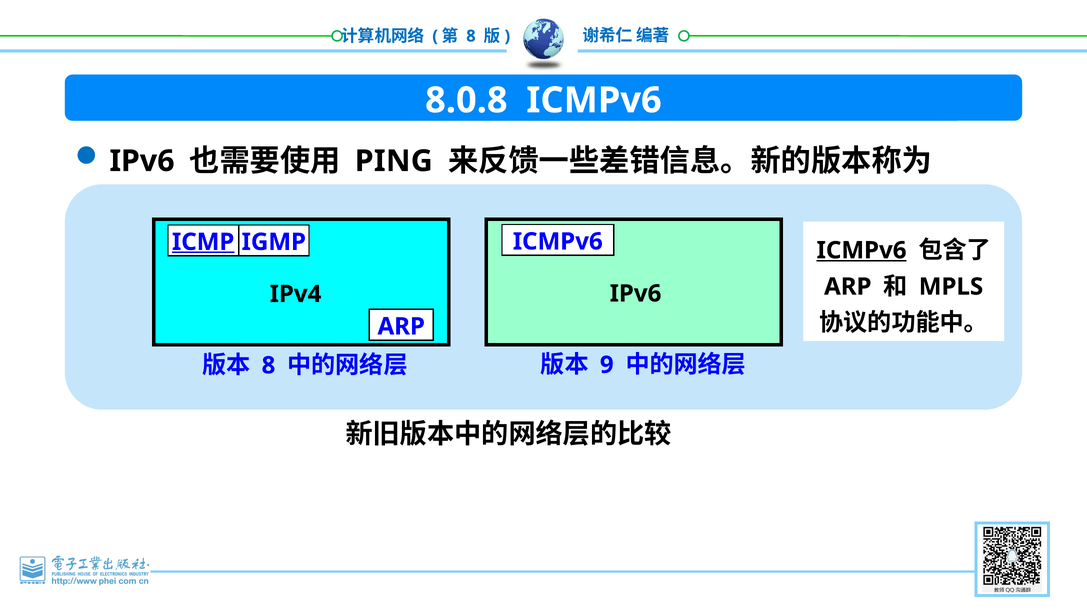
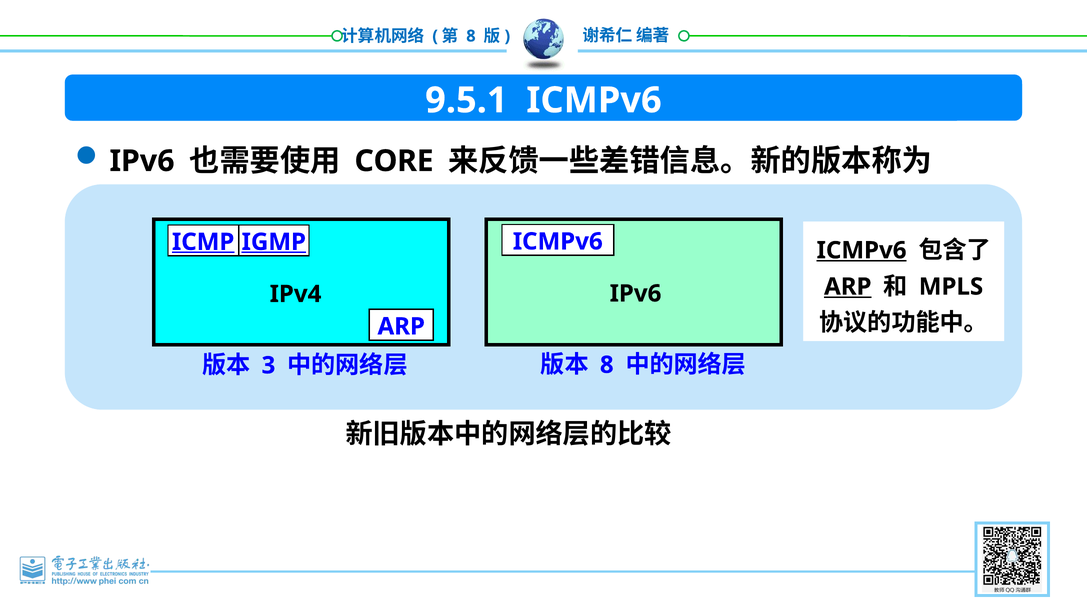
8.0.8: 8.0.8 -> 9.5.1 (466, 100)
PING: PING -> CORE (394, 161)
IGMP underline: none -> present (274, 242)
ARP underline: none -> present (848, 286)
9: 9 -> 8 (607, 365)
8: 8 -> 3 (268, 365)
